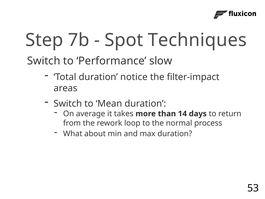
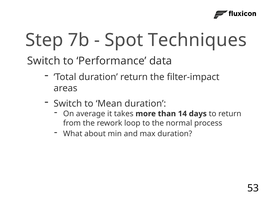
slow: slow -> data (161, 61)
duration notice: notice -> return (134, 77)
